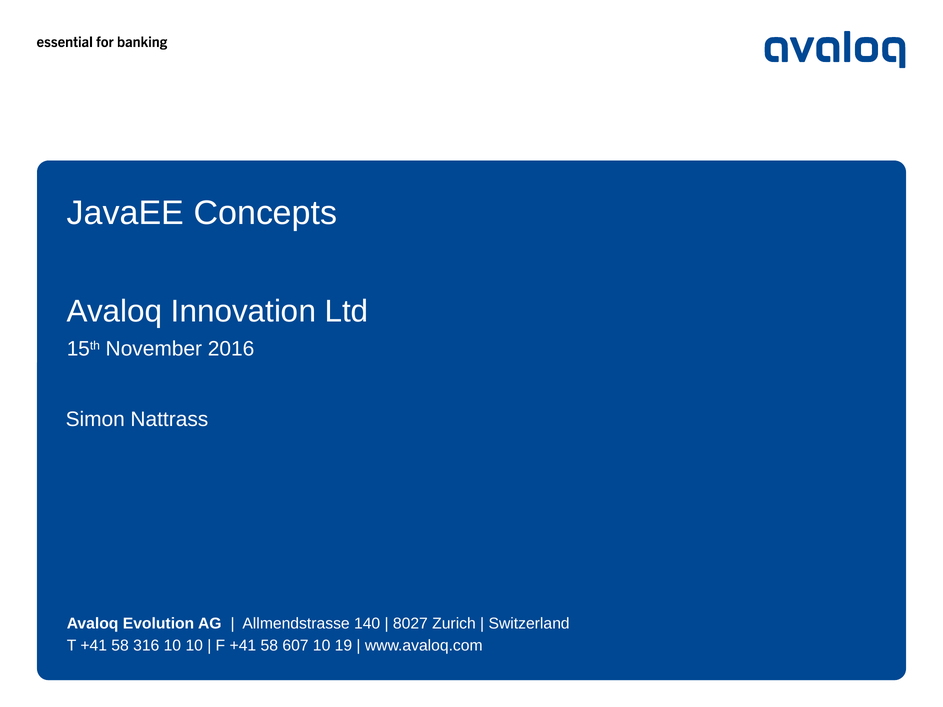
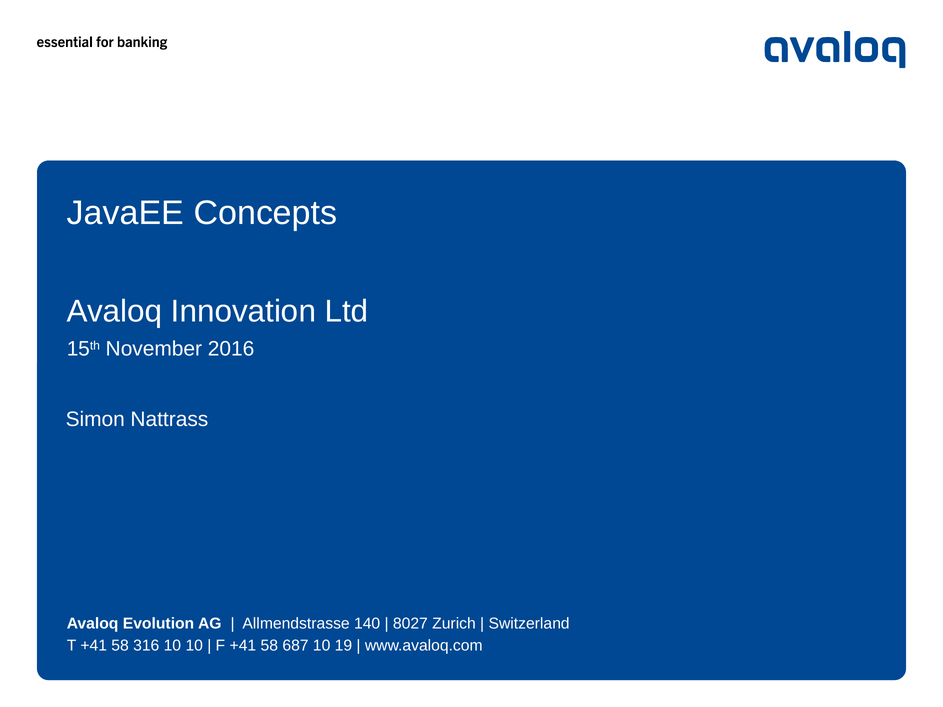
607: 607 -> 687 (296, 646)
